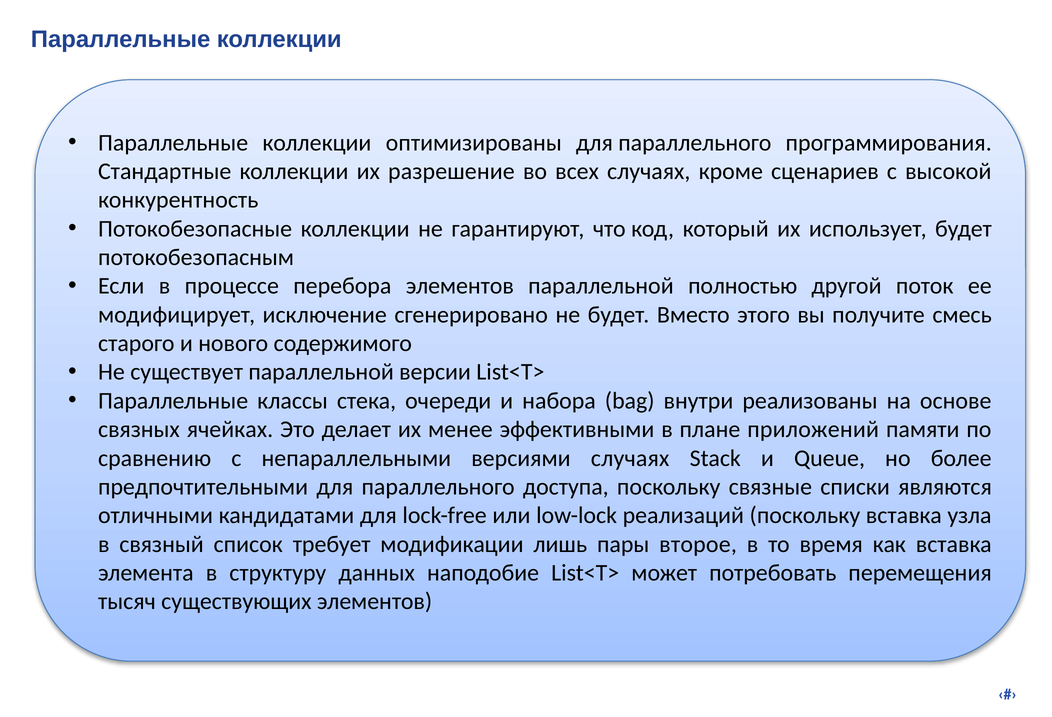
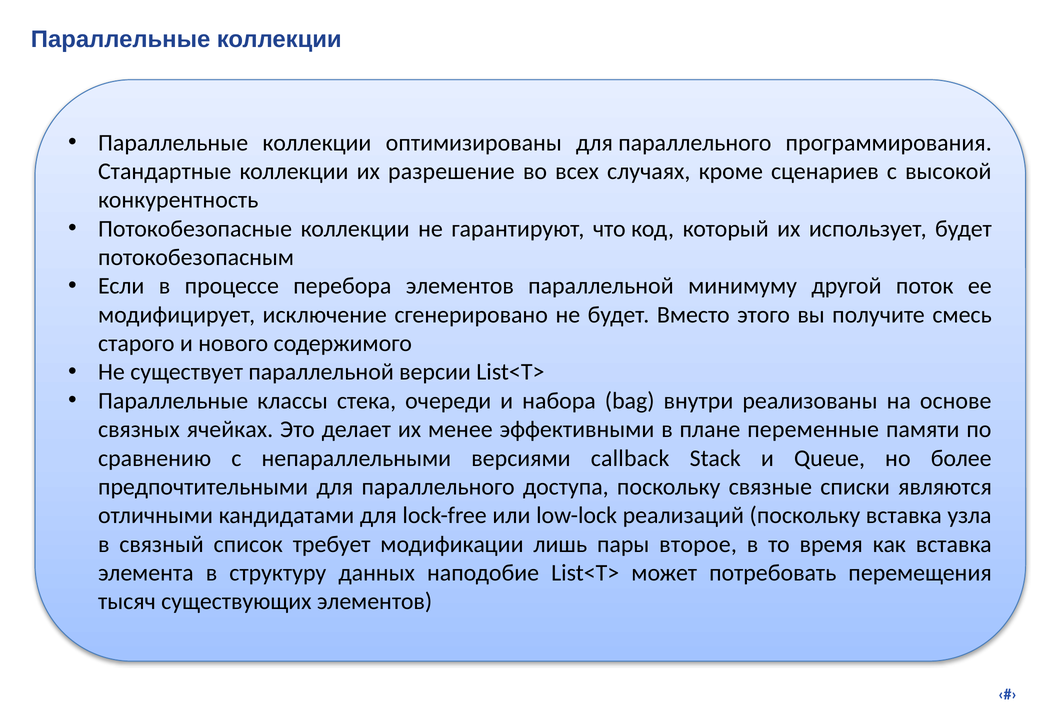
полностью: полностью -> минимуму (743, 286)
приложений: приложений -> переменные (813, 430)
версиями случаях: случаях -> callback (630, 458)
